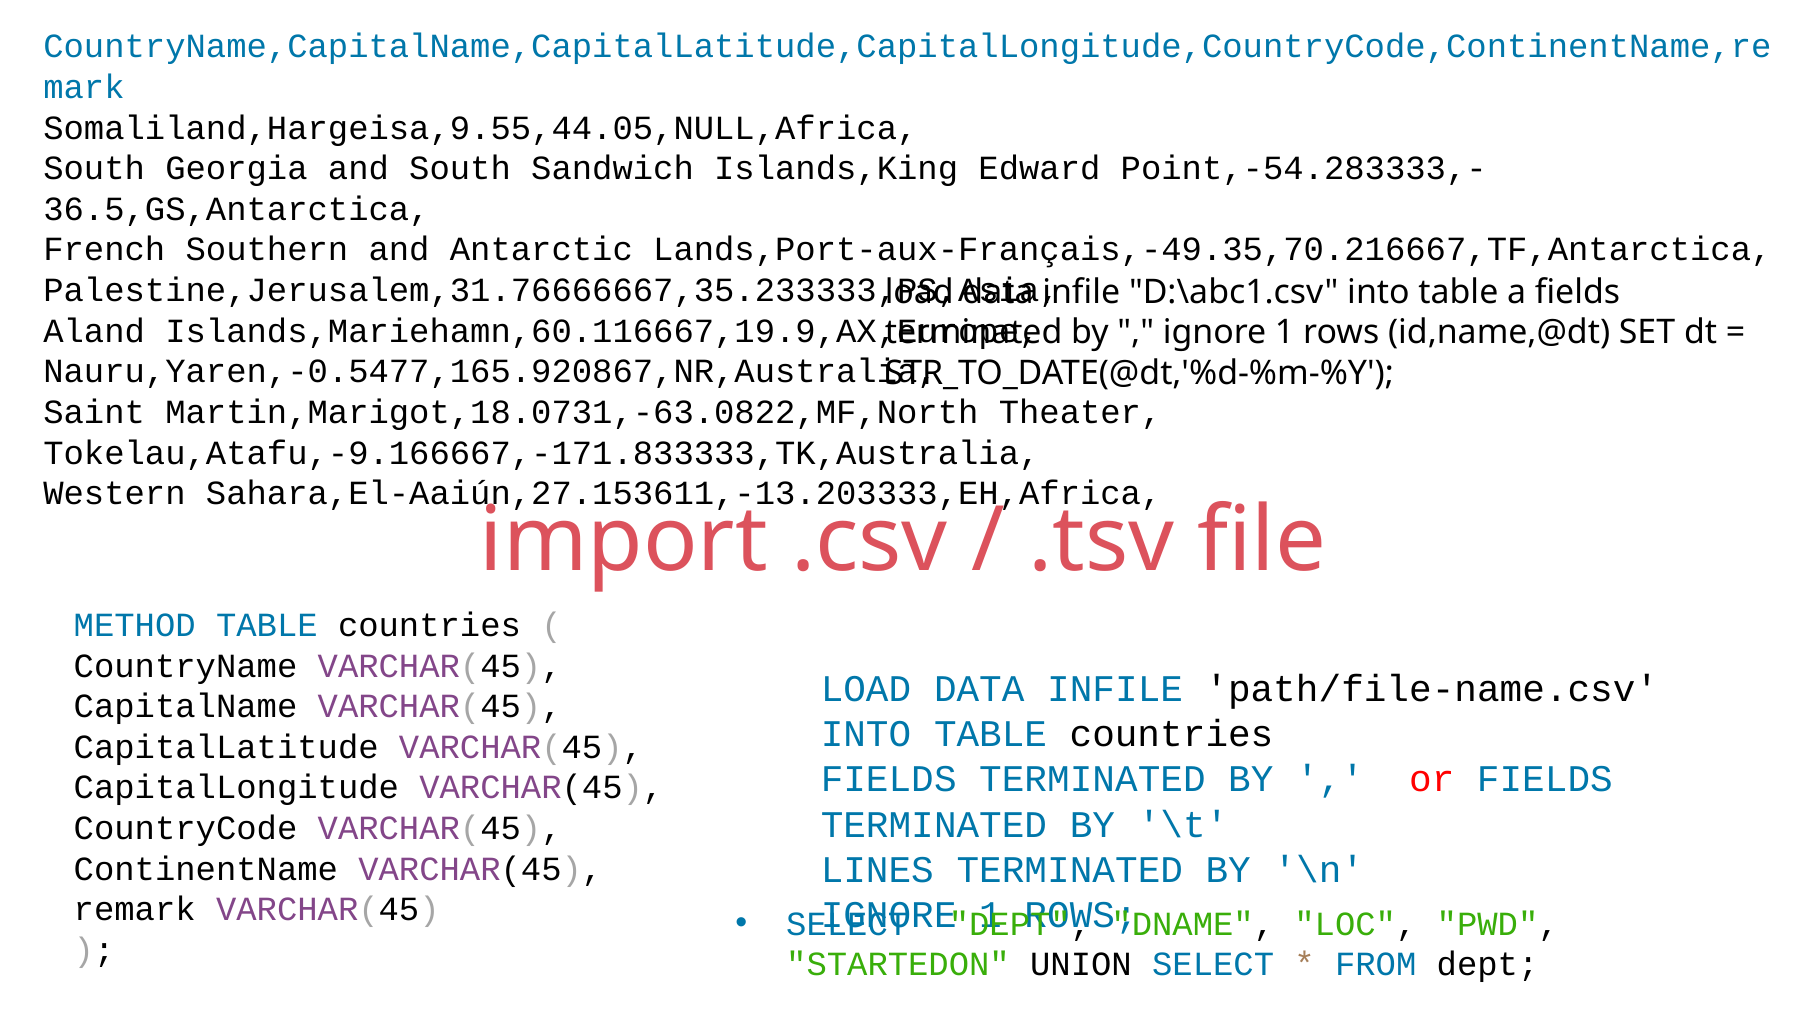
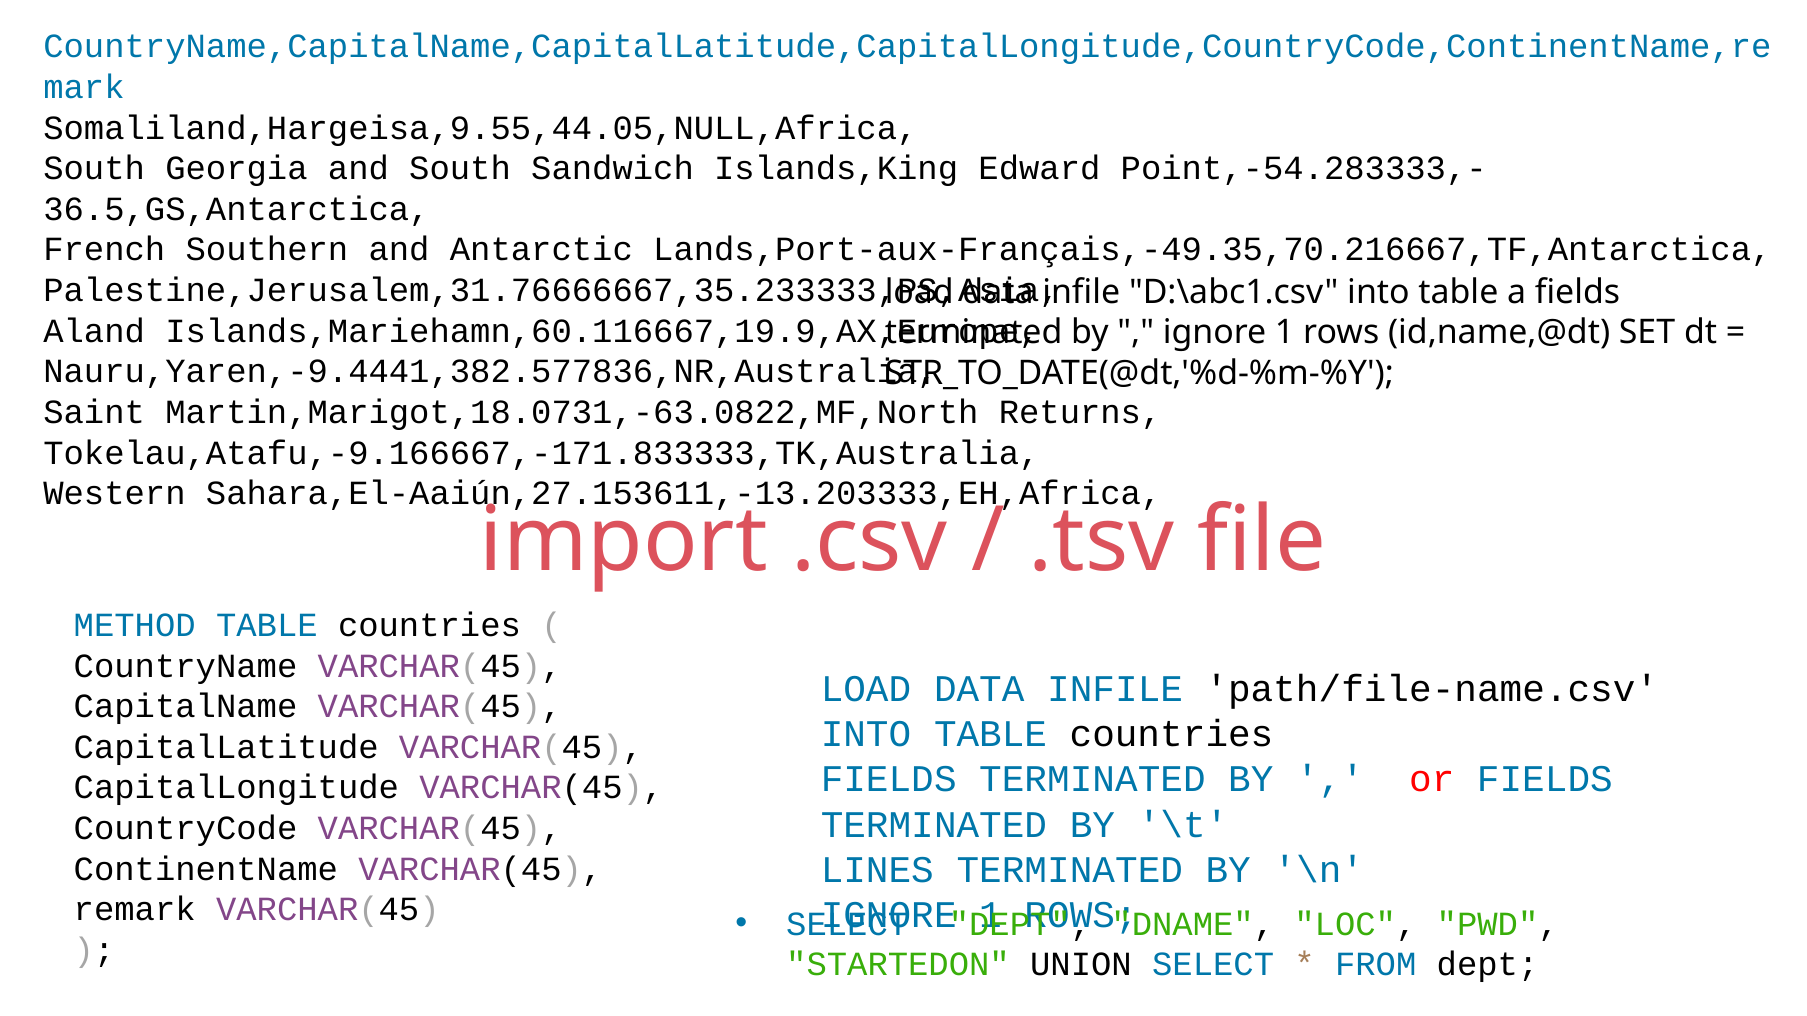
Nauru,Yaren,-0.5477,165.920867,NR,Australia: Nauru,Yaren,-0.5477,165.920867,NR,Australia -> Nauru,Yaren,-9.4441,382.577836,NR,Australia (491, 372)
Theater: Theater -> Returns (1080, 413)
